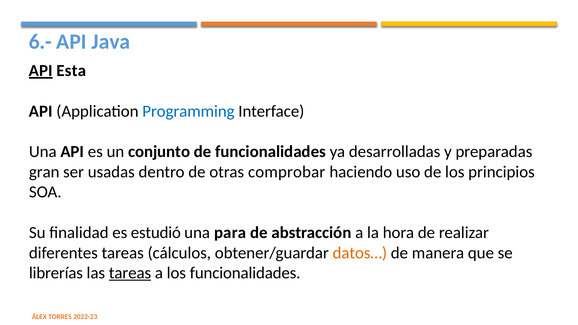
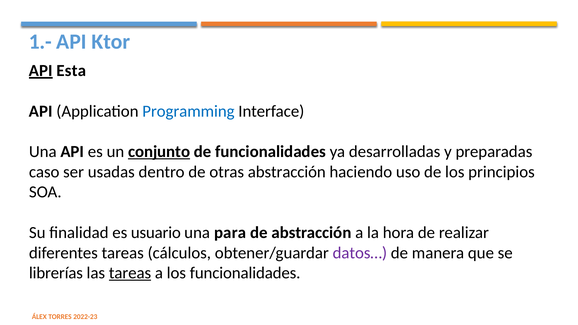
6.-: 6.- -> 1.- (40, 42)
Java: Java -> Ktor (111, 42)
conjunto underline: none -> present (159, 152)
gran: gran -> caso (44, 172)
otras comprobar: comprobar -> abstracción (287, 172)
estudió: estudió -> usuario (156, 233)
datos… colour: orange -> purple (360, 253)
